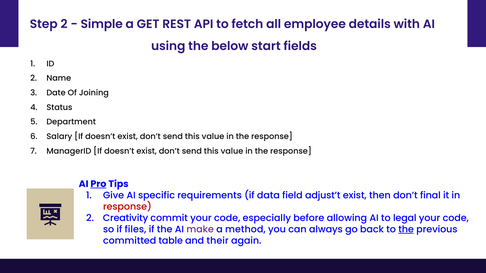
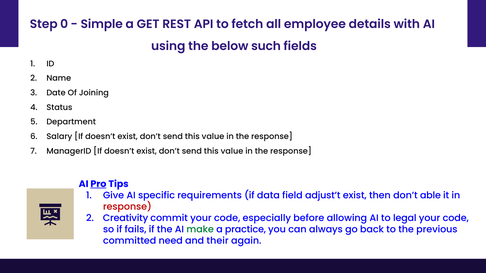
Step 2: 2 -> 0 (64, 24)
start: start -> such (266, 46)
final: final -> able (430, 196)
files: files -> fails (135, 230)
make colour: purple -> green (200, 230)
method: method -> practice (245, 230)
the underline: present -> none (406, 230)
table: table -> need (171, 241)
